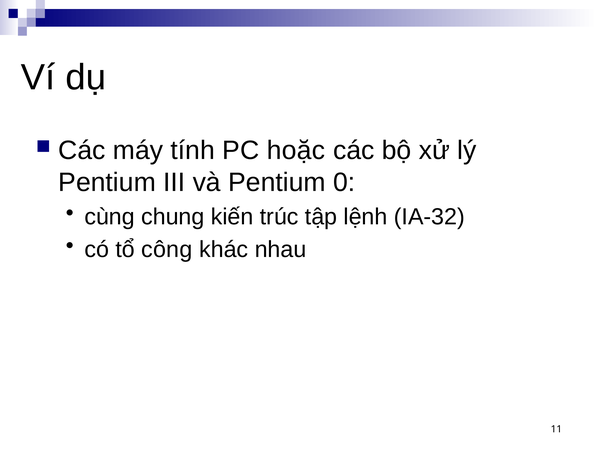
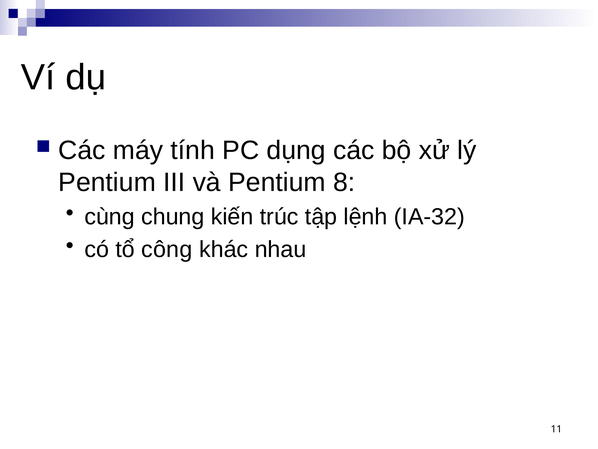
hoặc: hoặc -> dụng (296, 150)
0: 0 -> 8 (344, 182)
